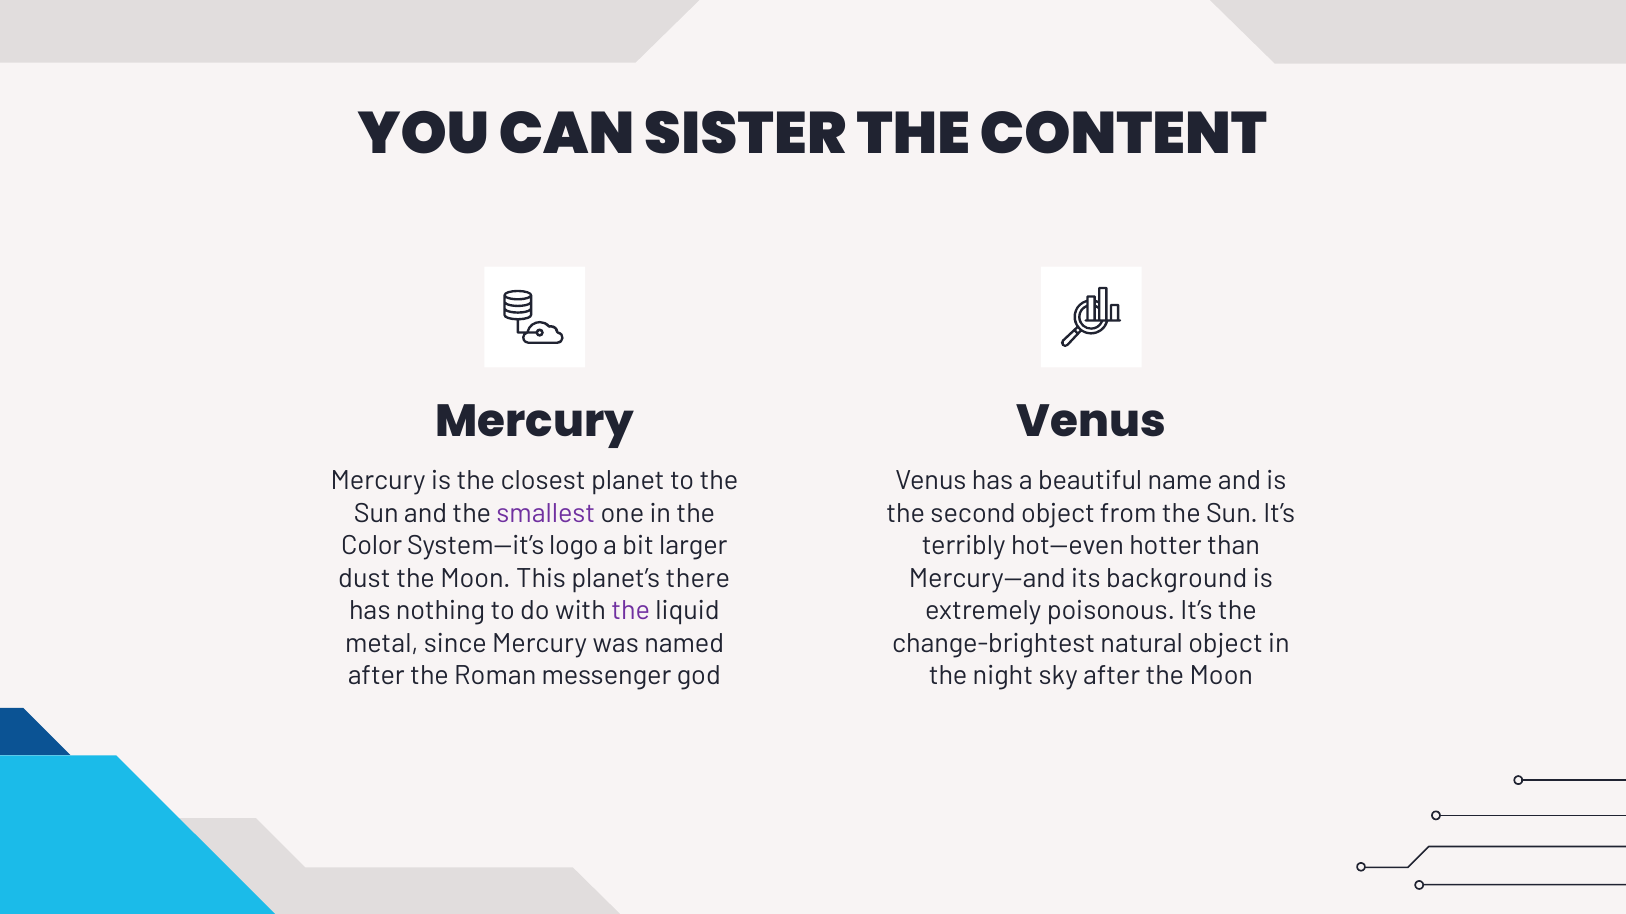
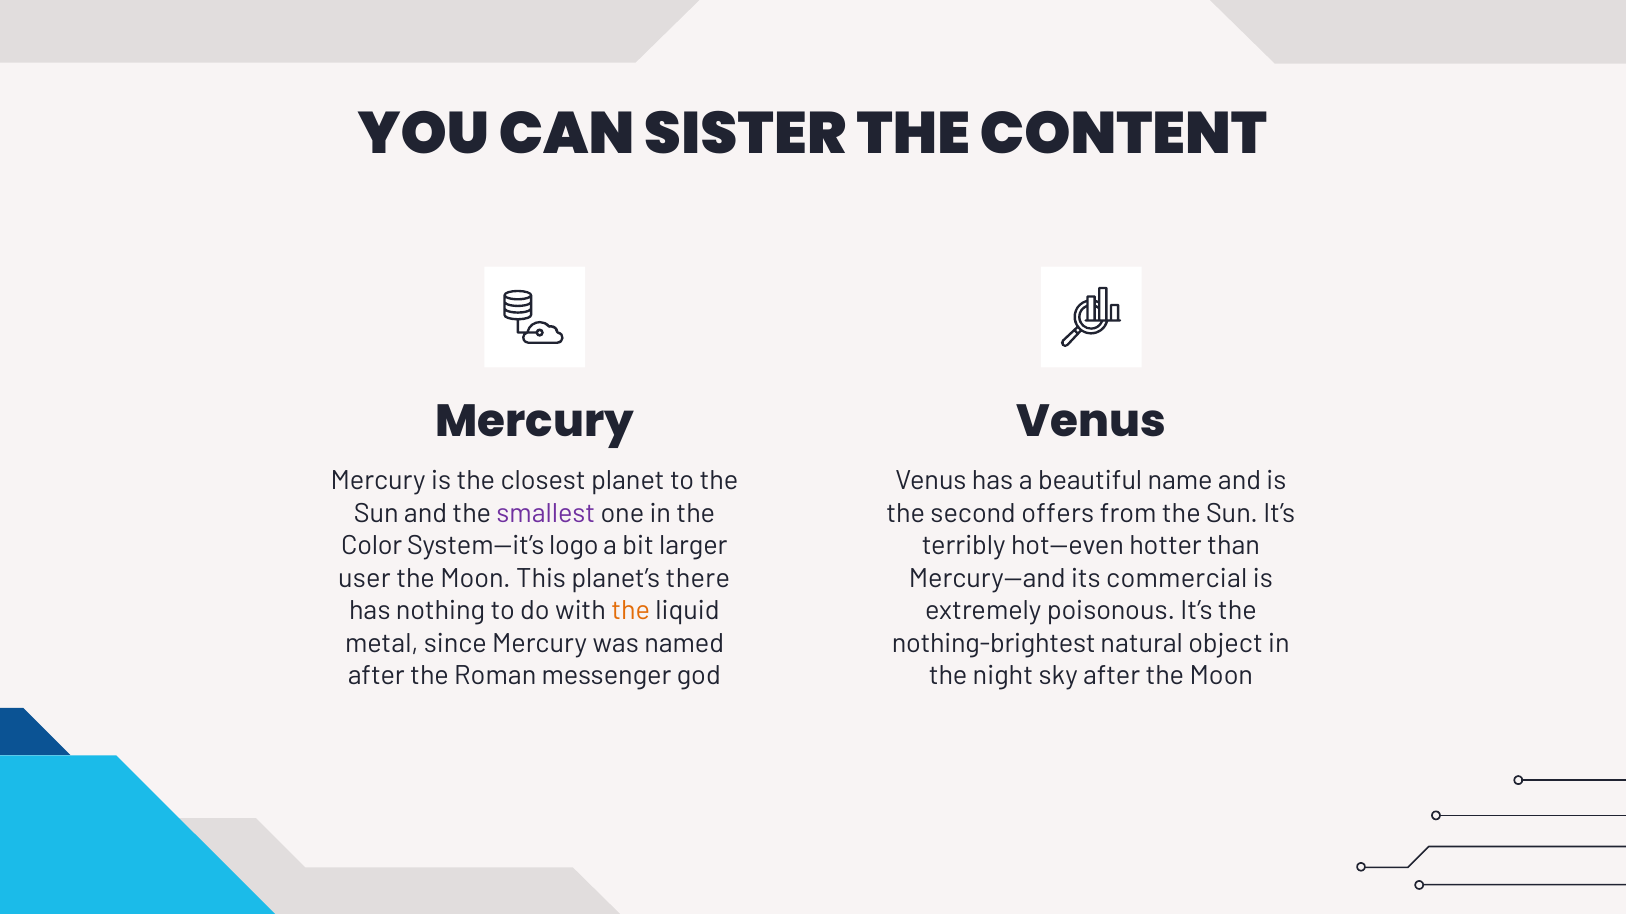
second object: object -> offers (1058, 514)
dust: dust -> user (364, 579)
background: background -> commercial (1177, 579)
the colour: purple -> orange (631, 611)
change-brightest: change-brightest -> nothing-brightest (994, 644)
